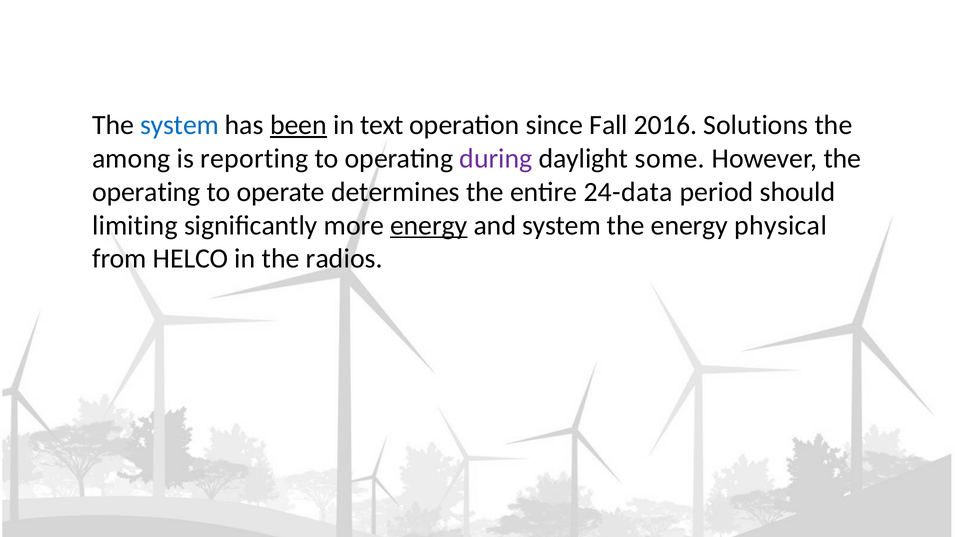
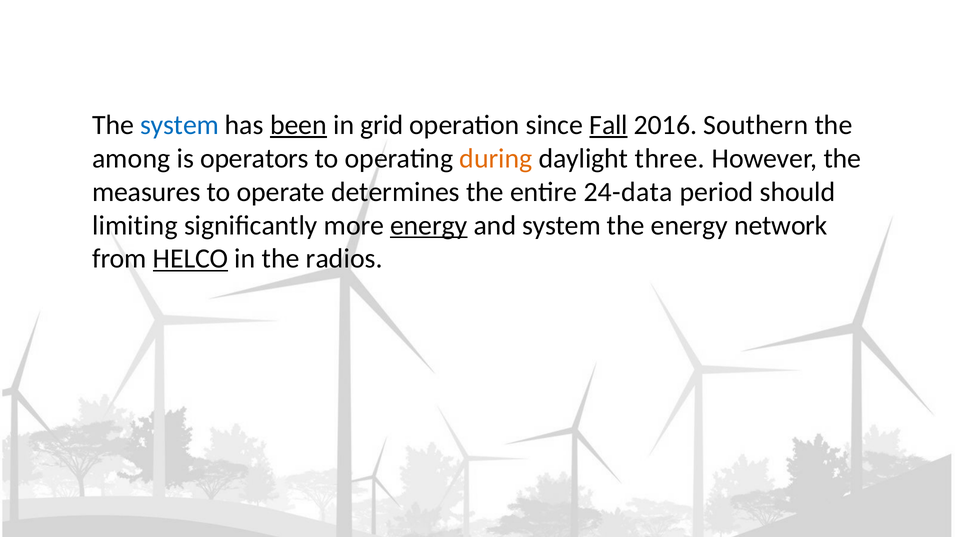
text: text -> grid (382, 125)
Fall underline: none -> present (609, 125)
Solutions: Solutions -> Southern (756, 125)
reporting: reporting -> operators (255, 159)
during colour: purple -> orange (496, 159)
some: some -> three (670, 159)
operating: operating -> measures (146, 192)
physical: physical -> network (781, 225)
HELCO underline: none -> present (191, 259)
